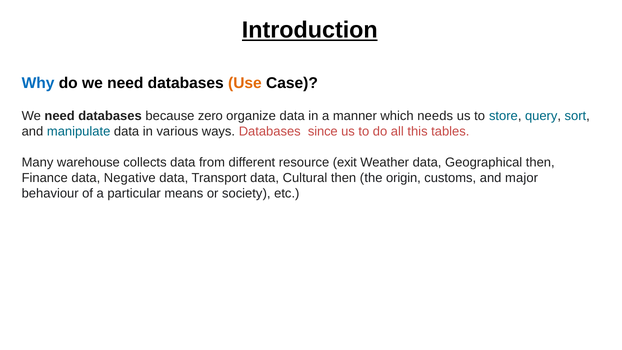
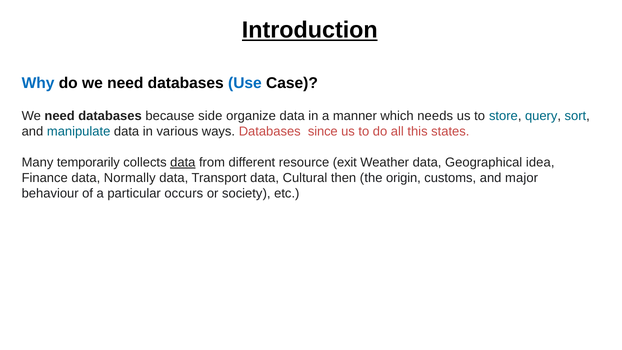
Use colour: orange -> blue (245, 83)
zero: zero -> side (210, 116)
tables: tables -> states (450, 131)
warehouse: warehouse -> temporarily (88, 162)
data underline: none -> present (183, 162)
Geographical then: then -> idea (540, 162)
Negative: Negative -> Normally (130, 178)
means: means -> occurs (184, 194)
